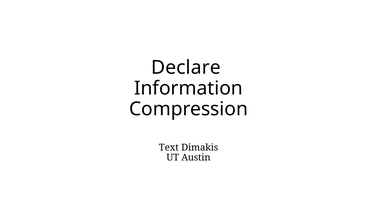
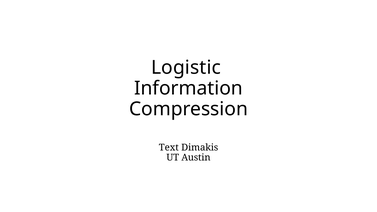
Declare: Declare -> Logistic (186, 68)
